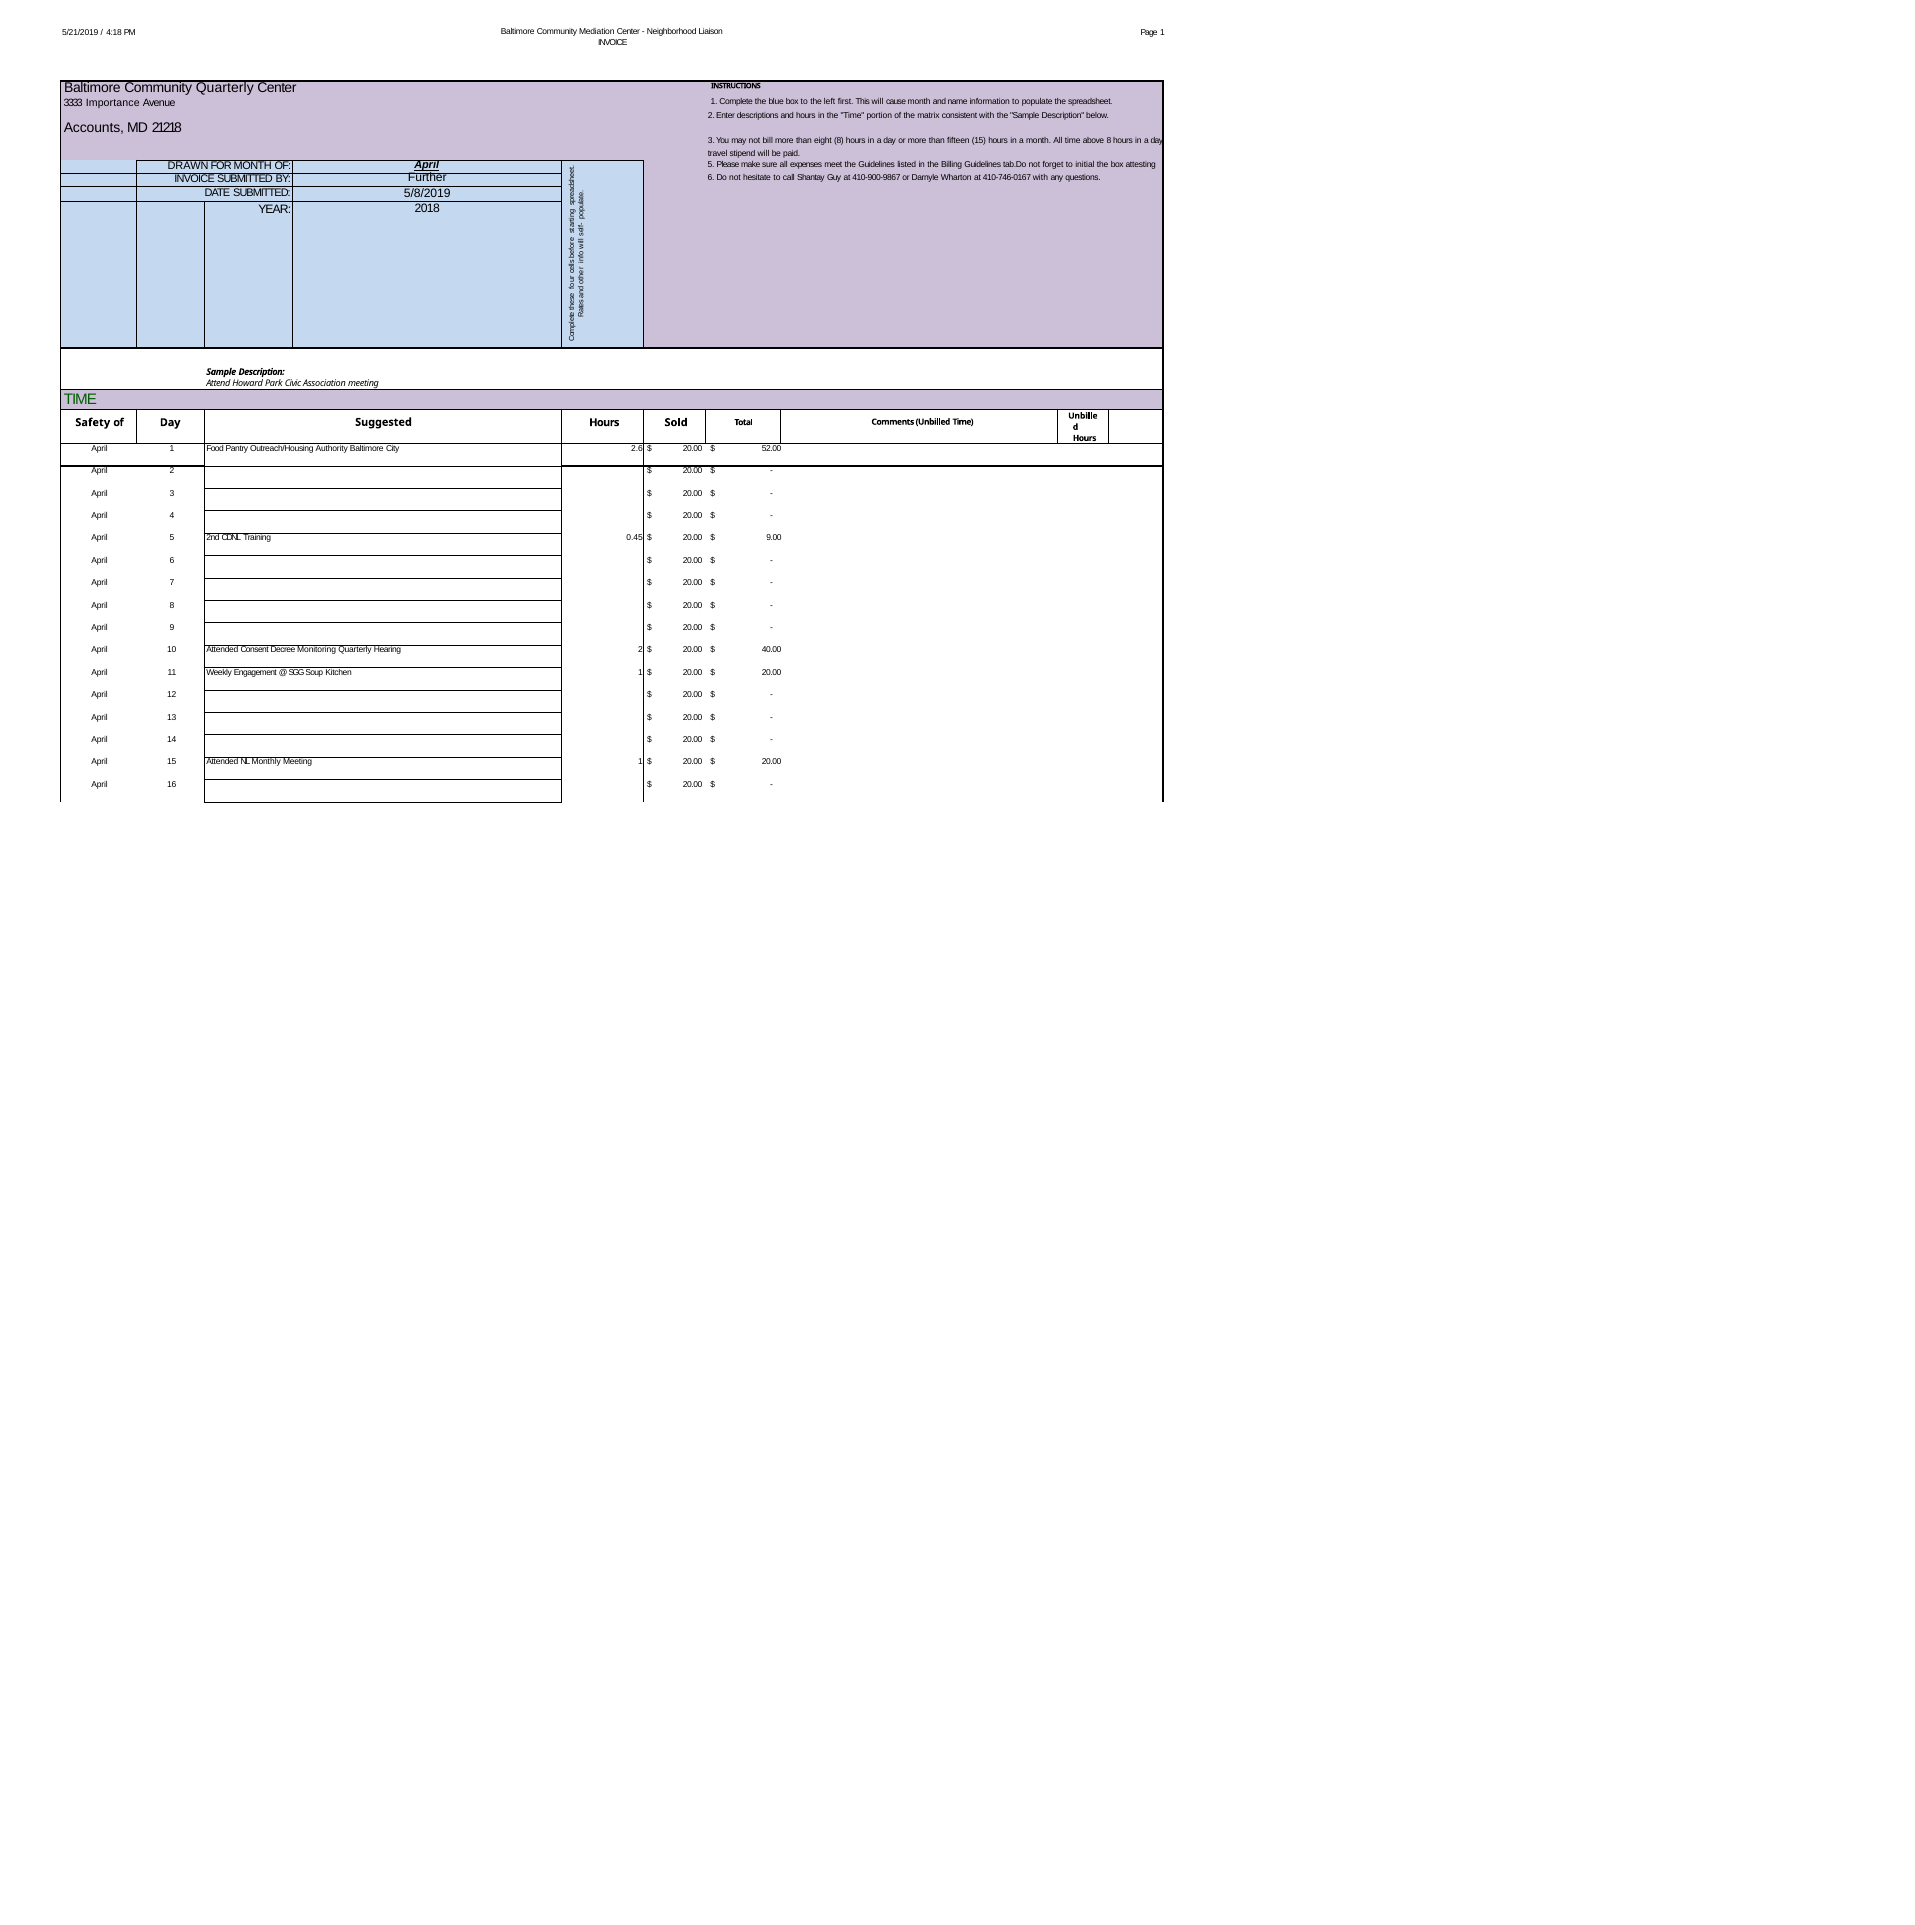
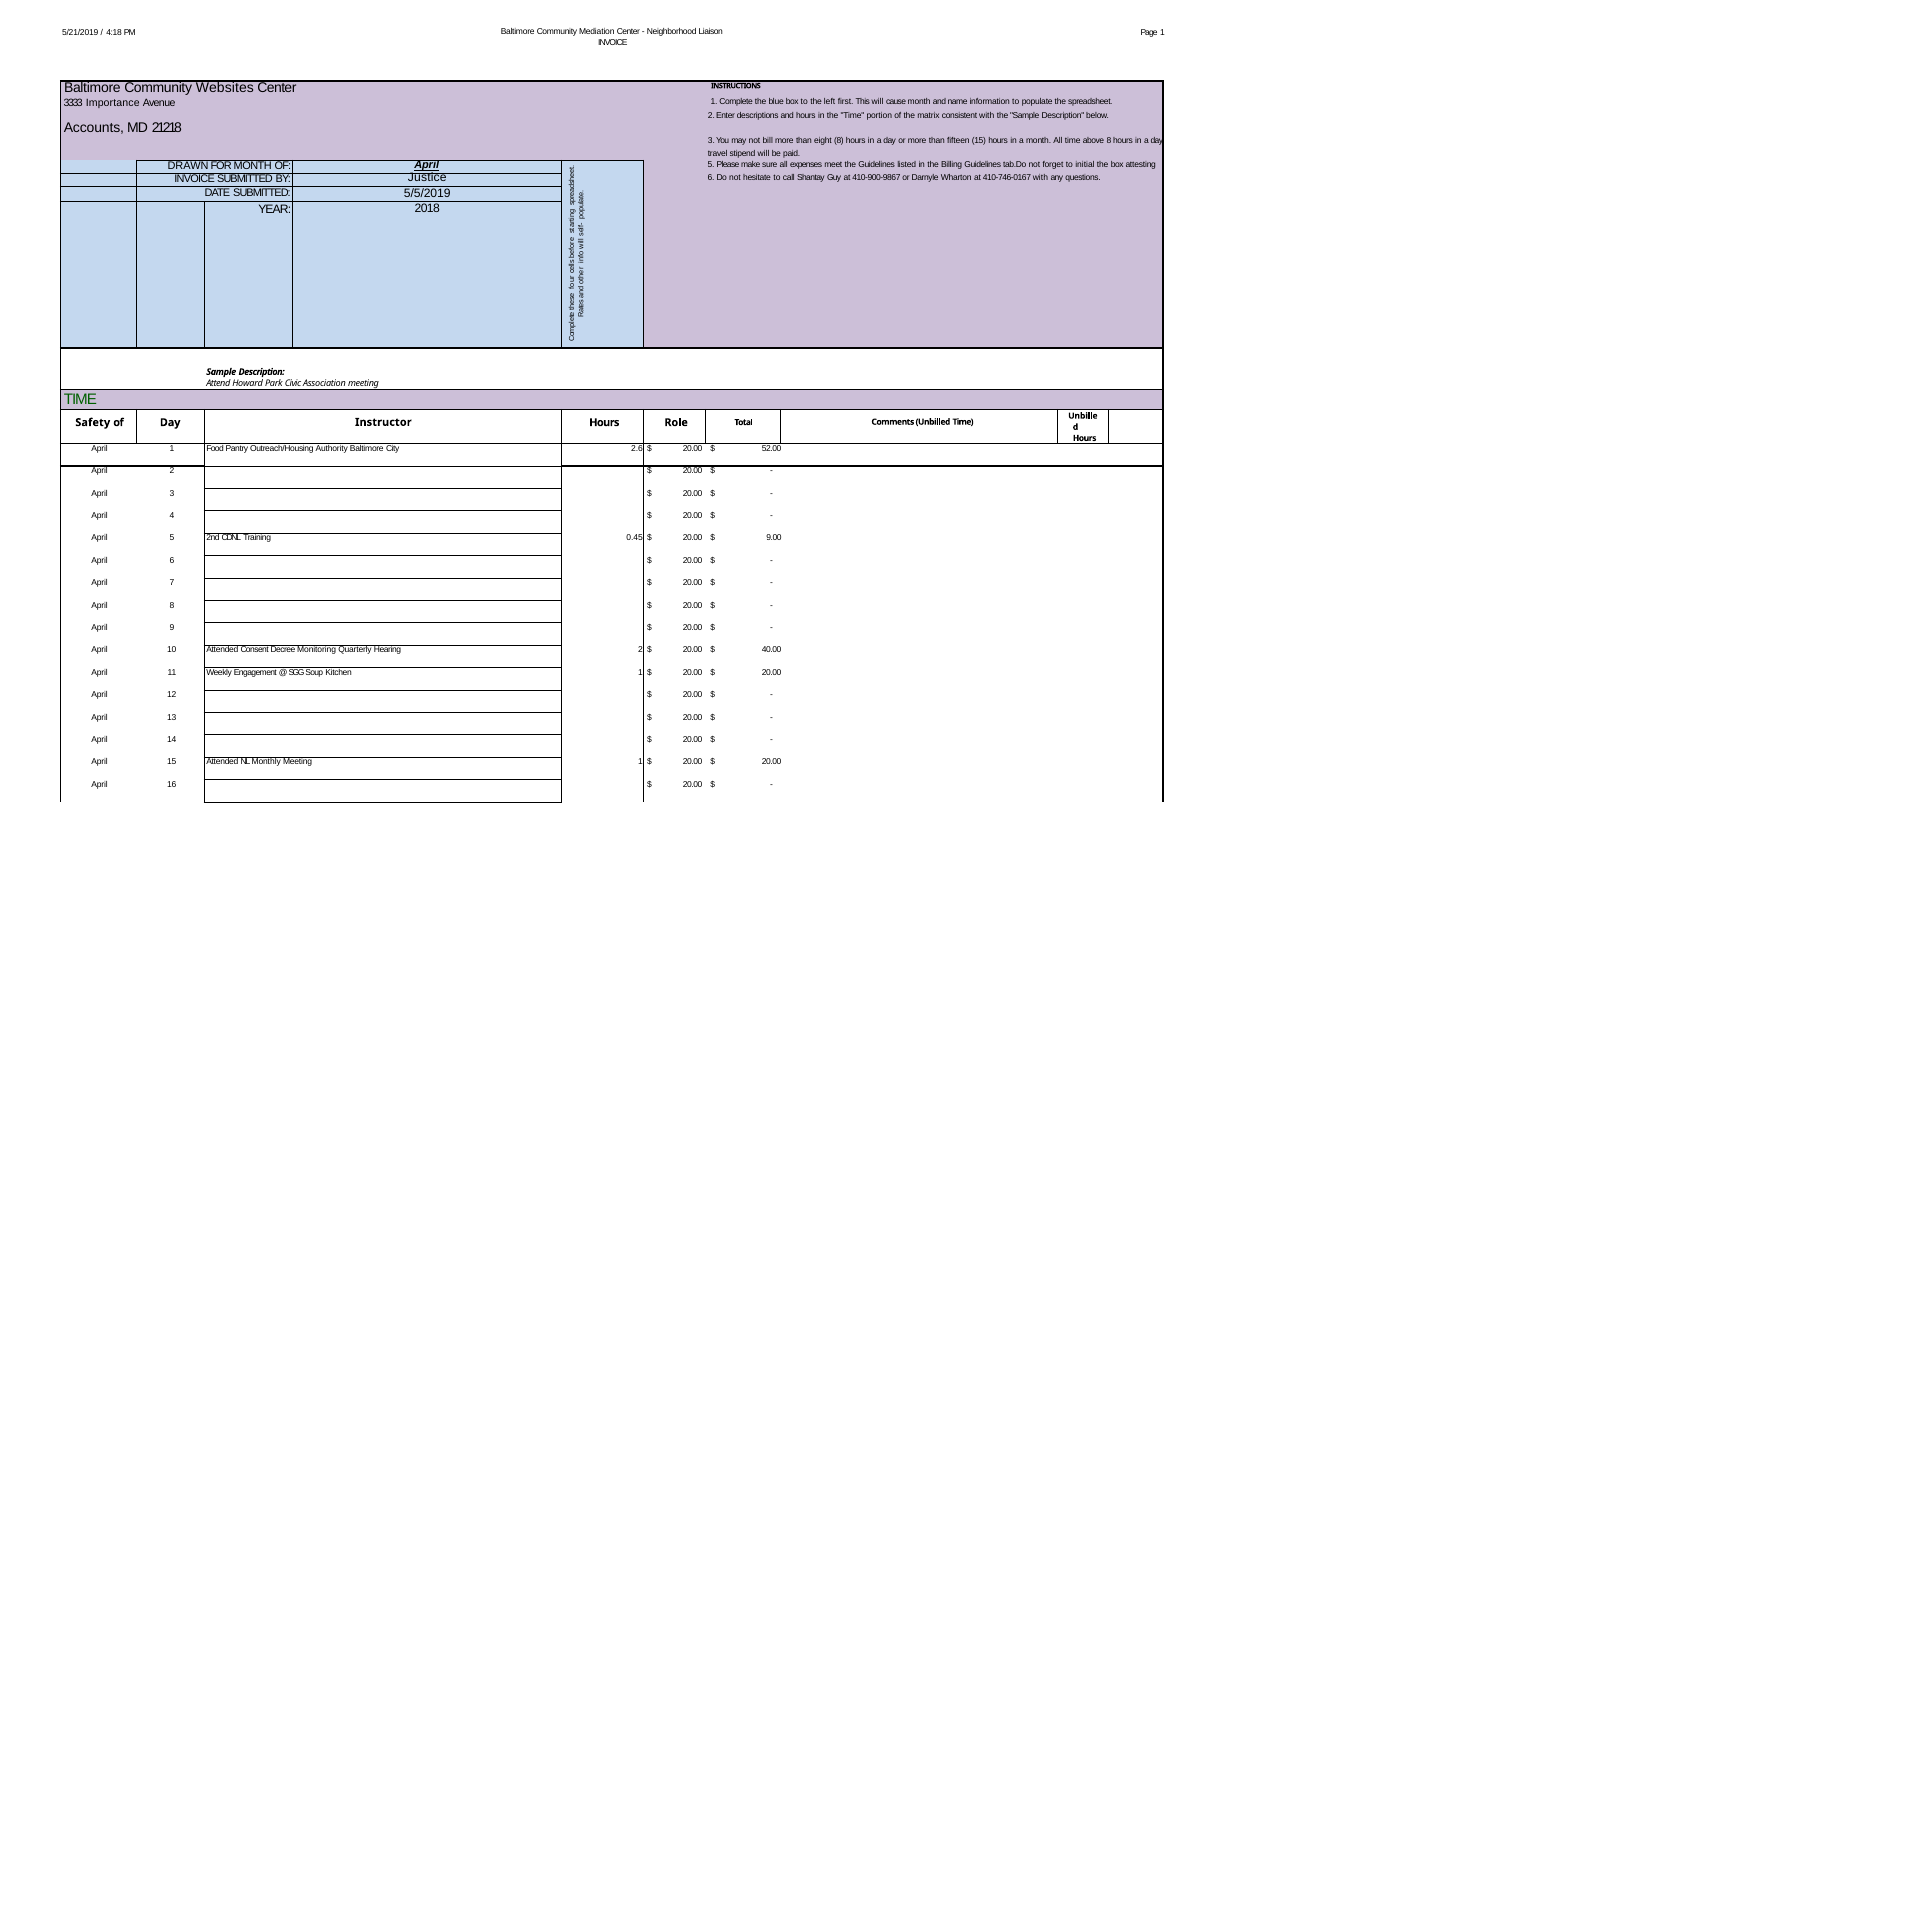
Community Quarterly: Quarterly -> Websites (225, 88)
Further: Further -> Justice (427, 178)
5/8/2019: 5/8/2019 -> 5/5/2019 (427, 193)
Suggested: Suggested -> Instructor (383, 422)
Sold: Sold -> Role (676, 422)
